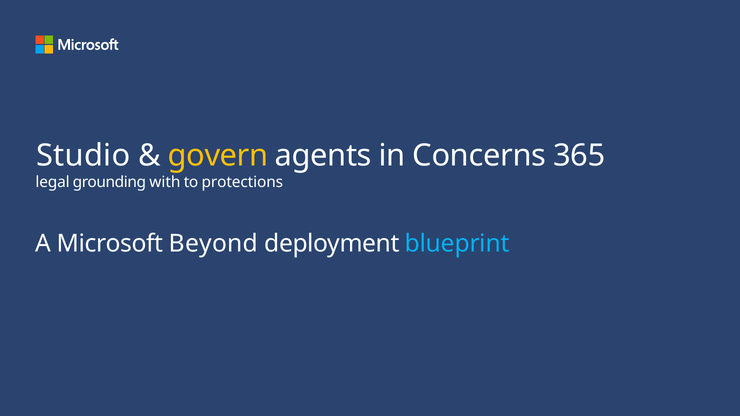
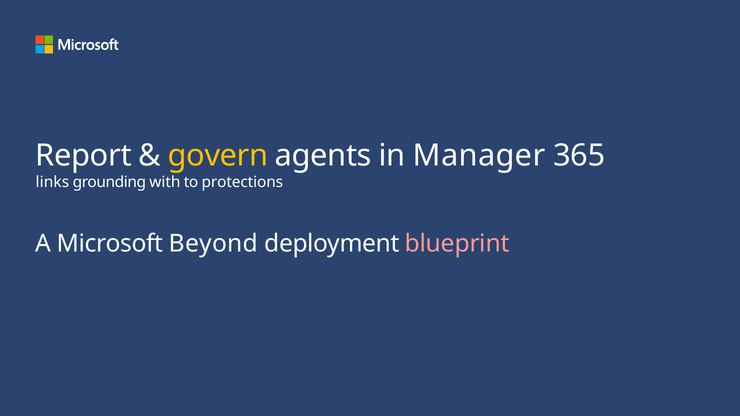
Studio: Studio -> Report (83, 155)
Concerns: Concerns -> Manager (479, 155)
legal: legal -> links (52, 182)
blueprint colour: light blue -> pink (457, 244)
